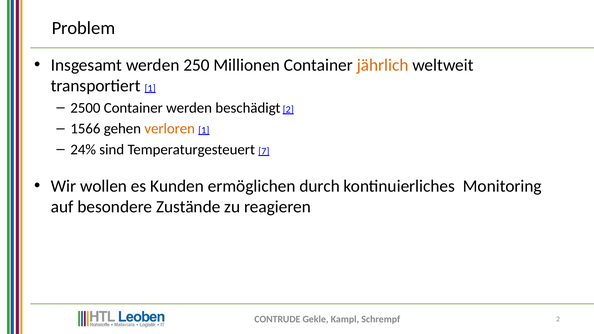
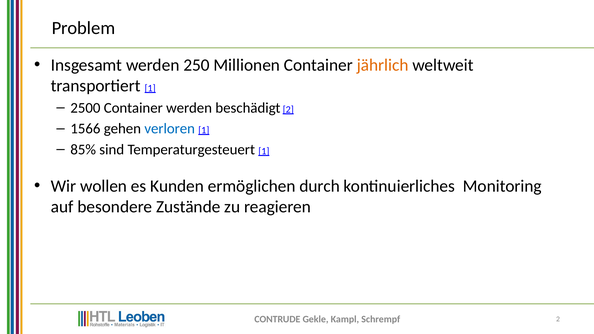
verloren colour: orange -> blue (170, 129)
24%: 24% -> 85% (83, 149)
Temperaturgesteuert 7: 7 -> 1 (264, 151)
